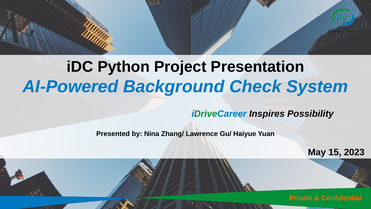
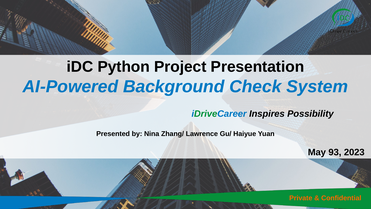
15: 15 -> 93 (335, 152)
